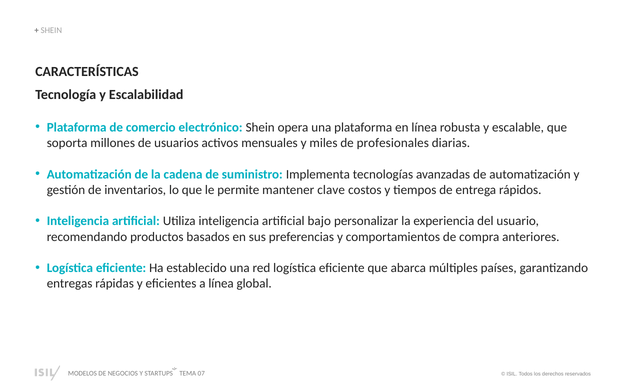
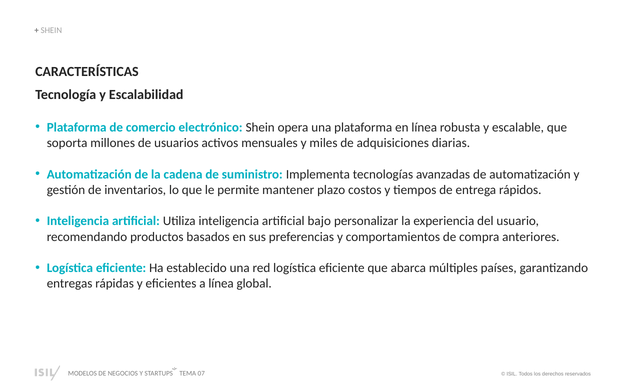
profesionales: profesionales -> adquisiciones (393, 143)
clave: clave -> plazo (331, 190)
